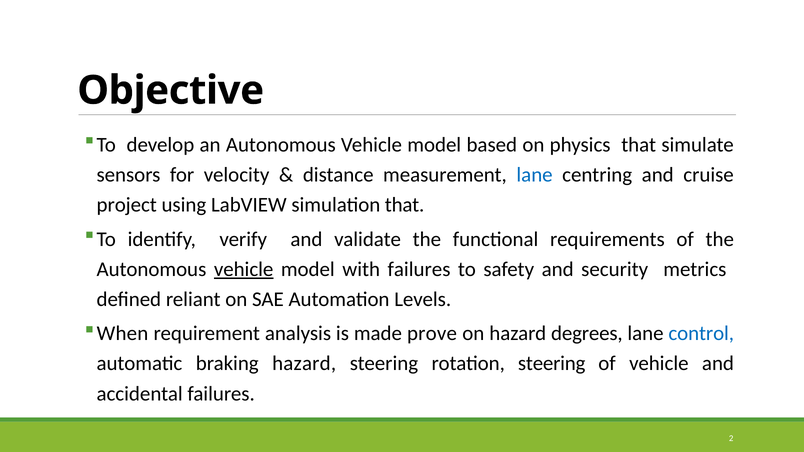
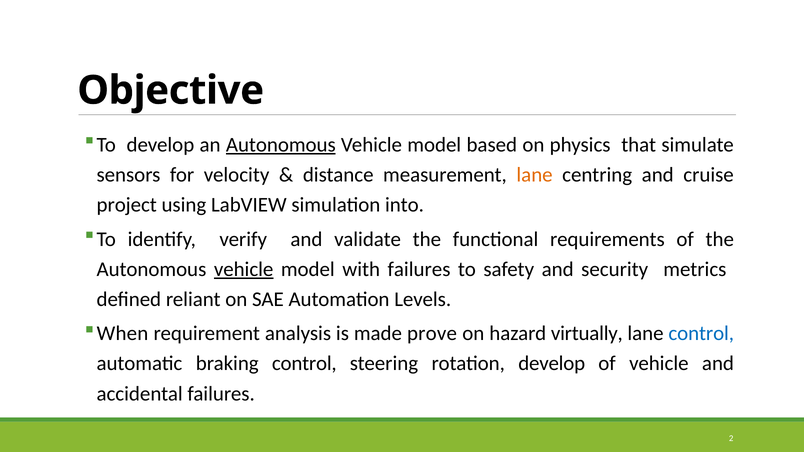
Autonomous underline: none -> present (281, 145)
lane colour: blue -> orange (535, 175)
simulation that: that -> into (405, 205)
degrees: degrees -> virtually (587, 334)
braking hazard: hazard -> control (304, 364)
rotation steering: steering -> develop (552, 364)
